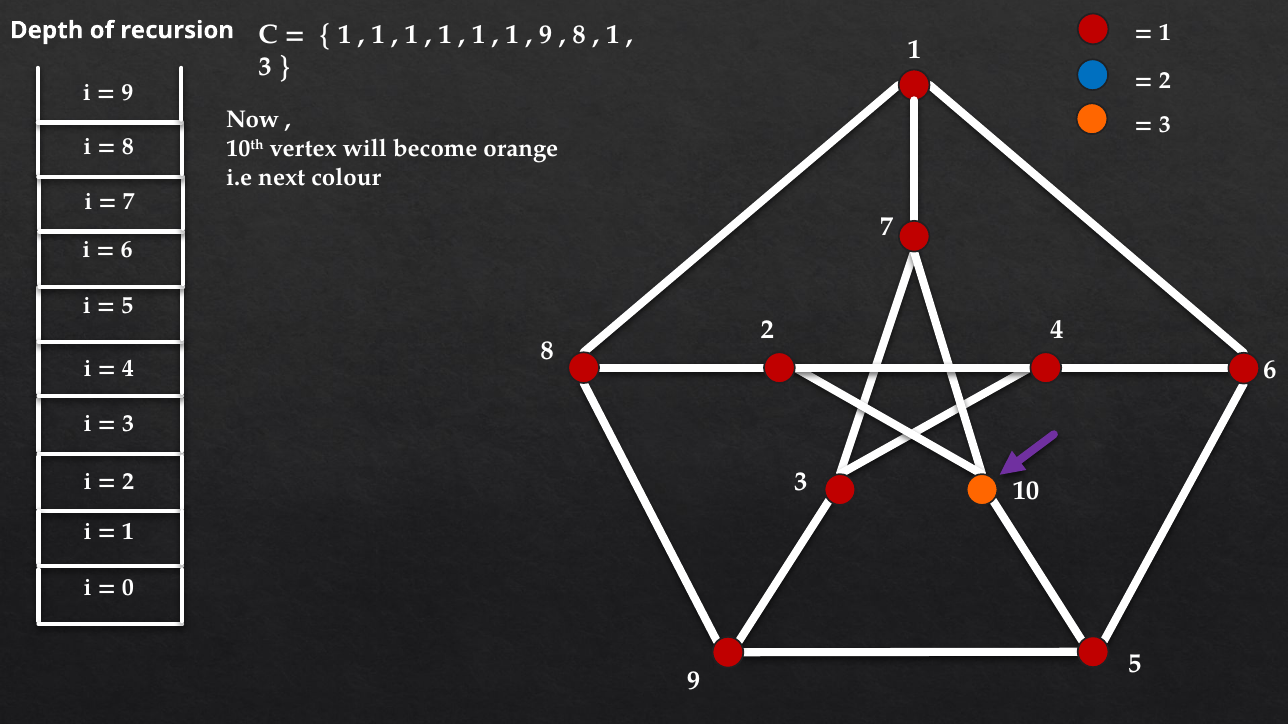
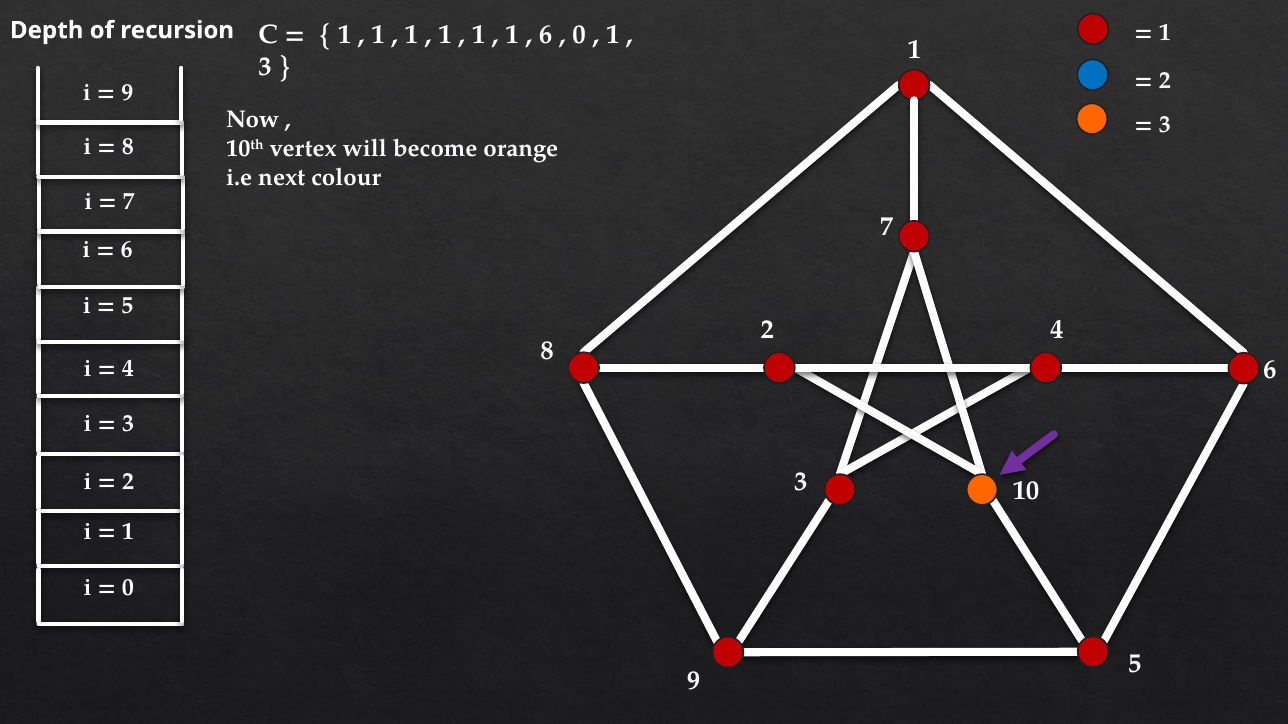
9: 9 -> 6 (546, 35)
8: 8 -> 0 (579, 35)
